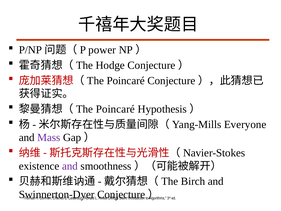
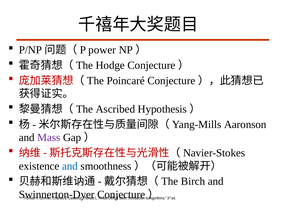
Poincaré: Poincaré -> Ascribed (115, 109)
Everyone: Everyone -> Aaronson (245, 124)
and colour: purple -> blue (70, 166)
